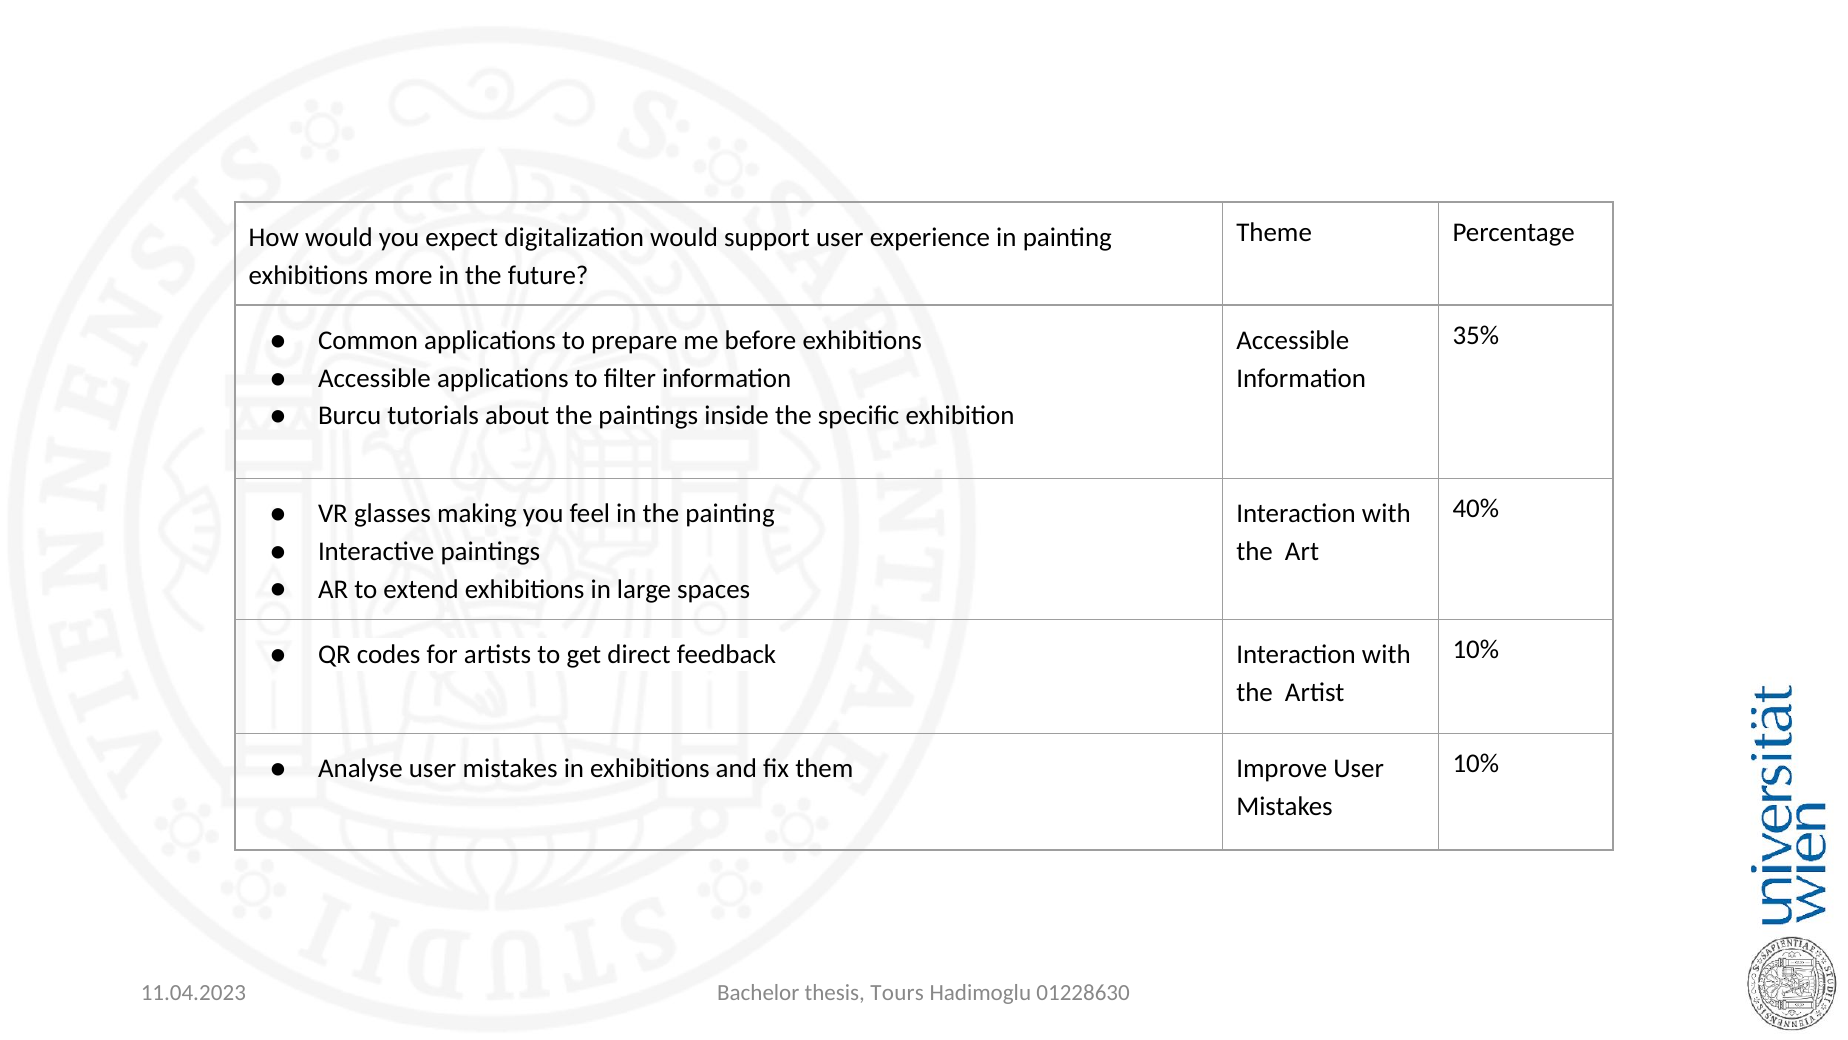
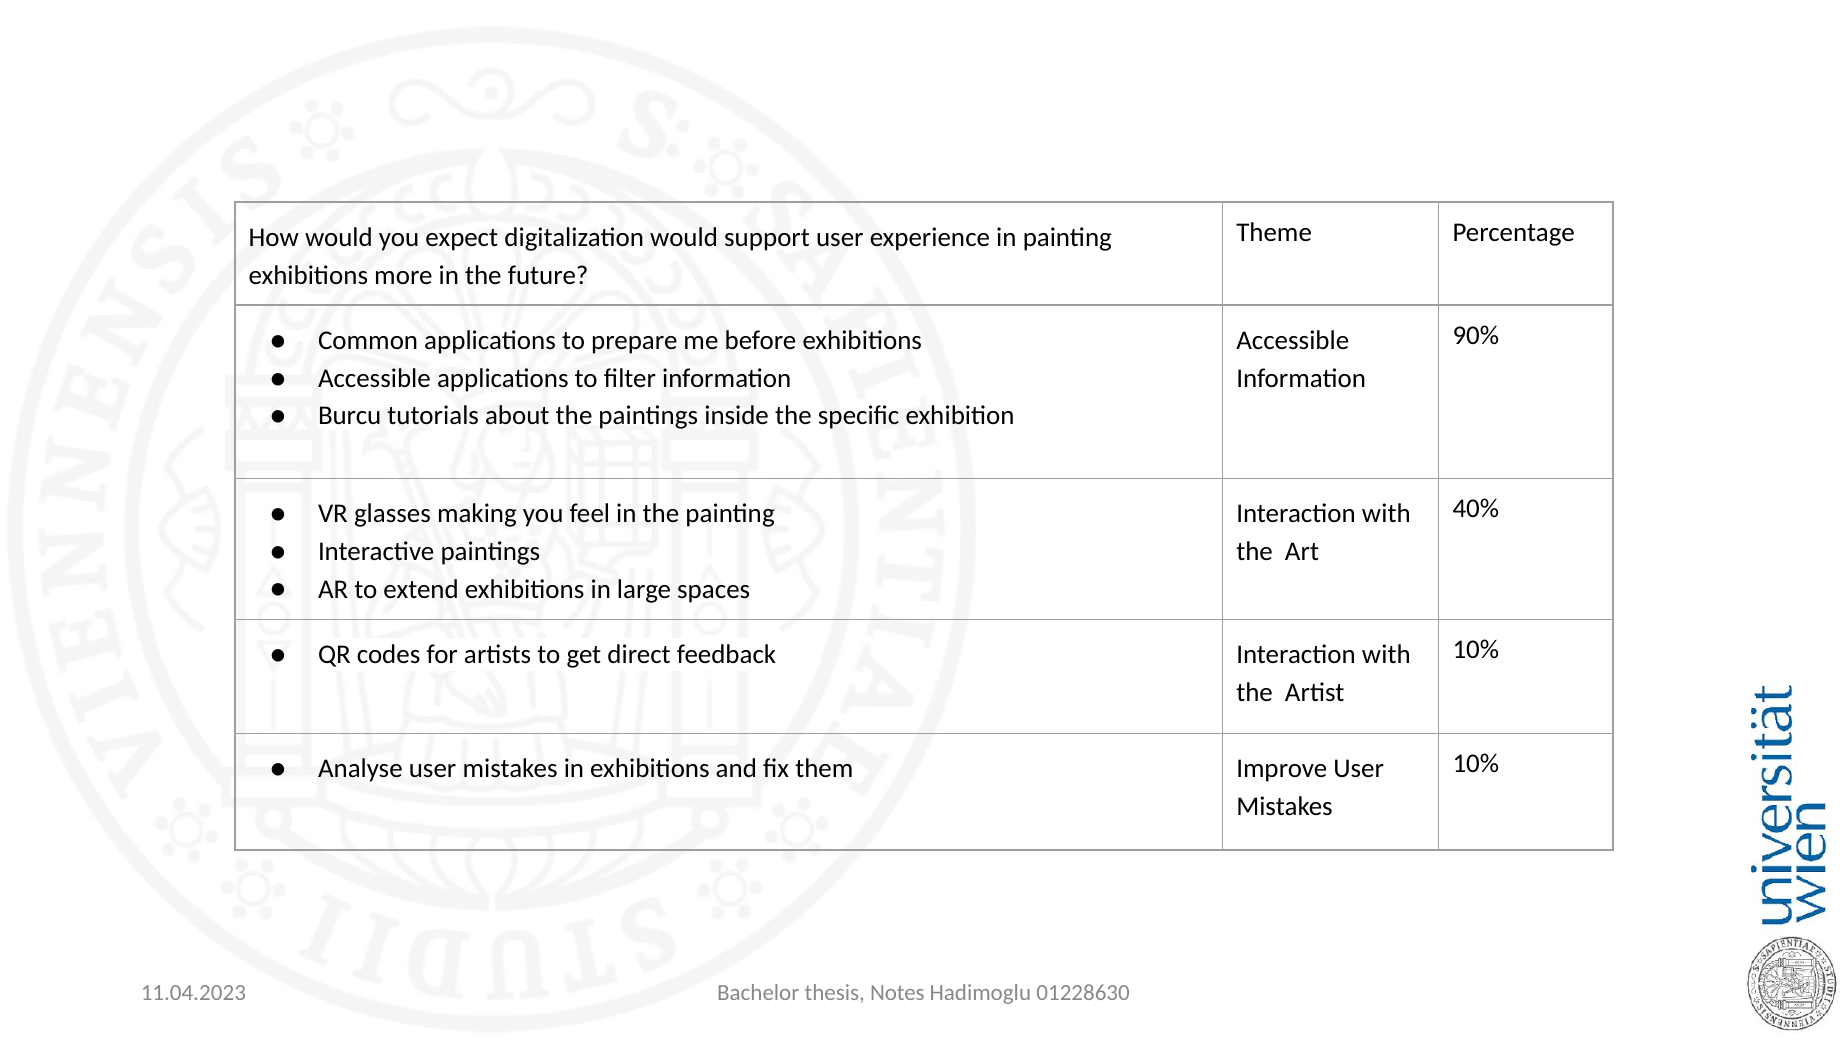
35%: 35% -> 90% (1476, 335)
Tours: Tours -> Notes (897, 993)
